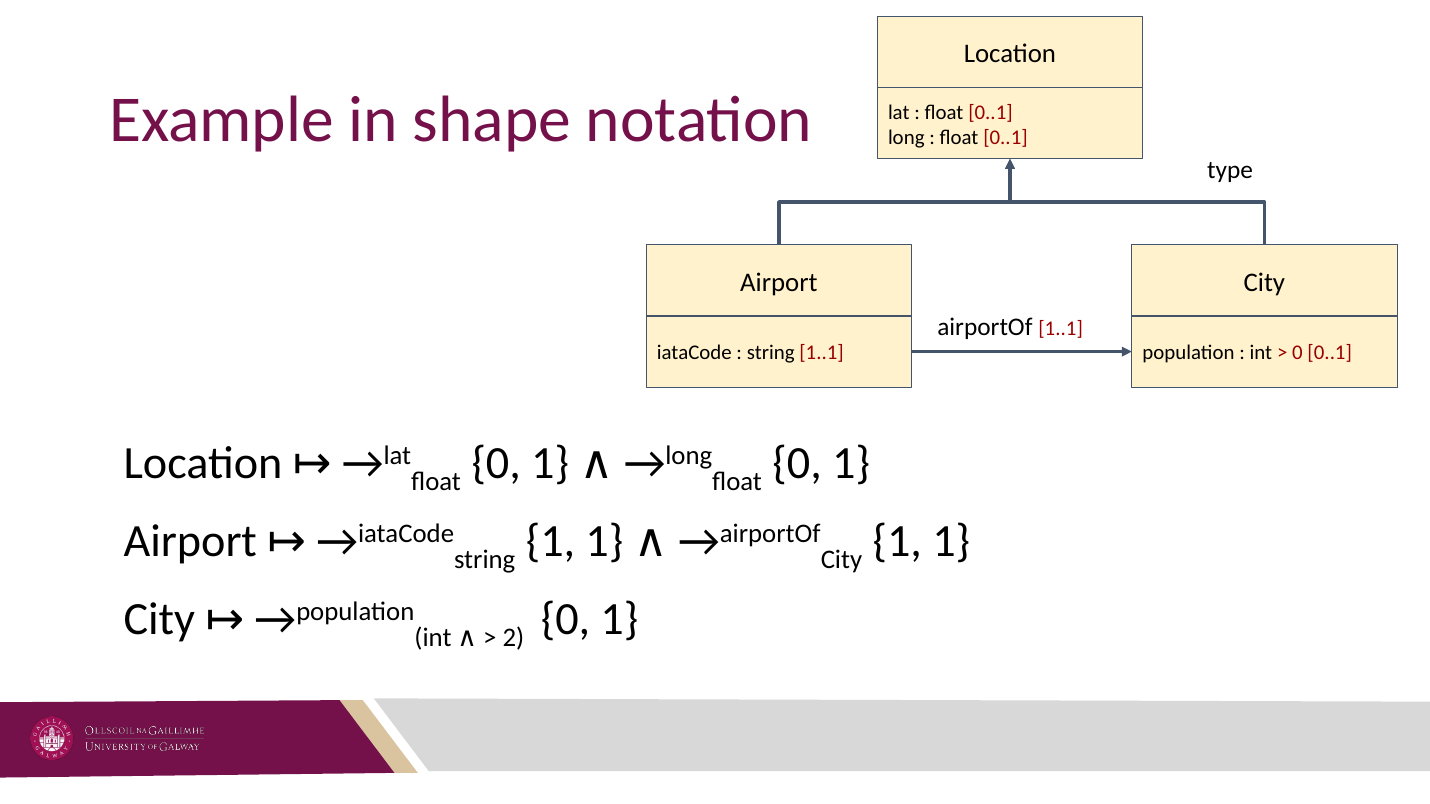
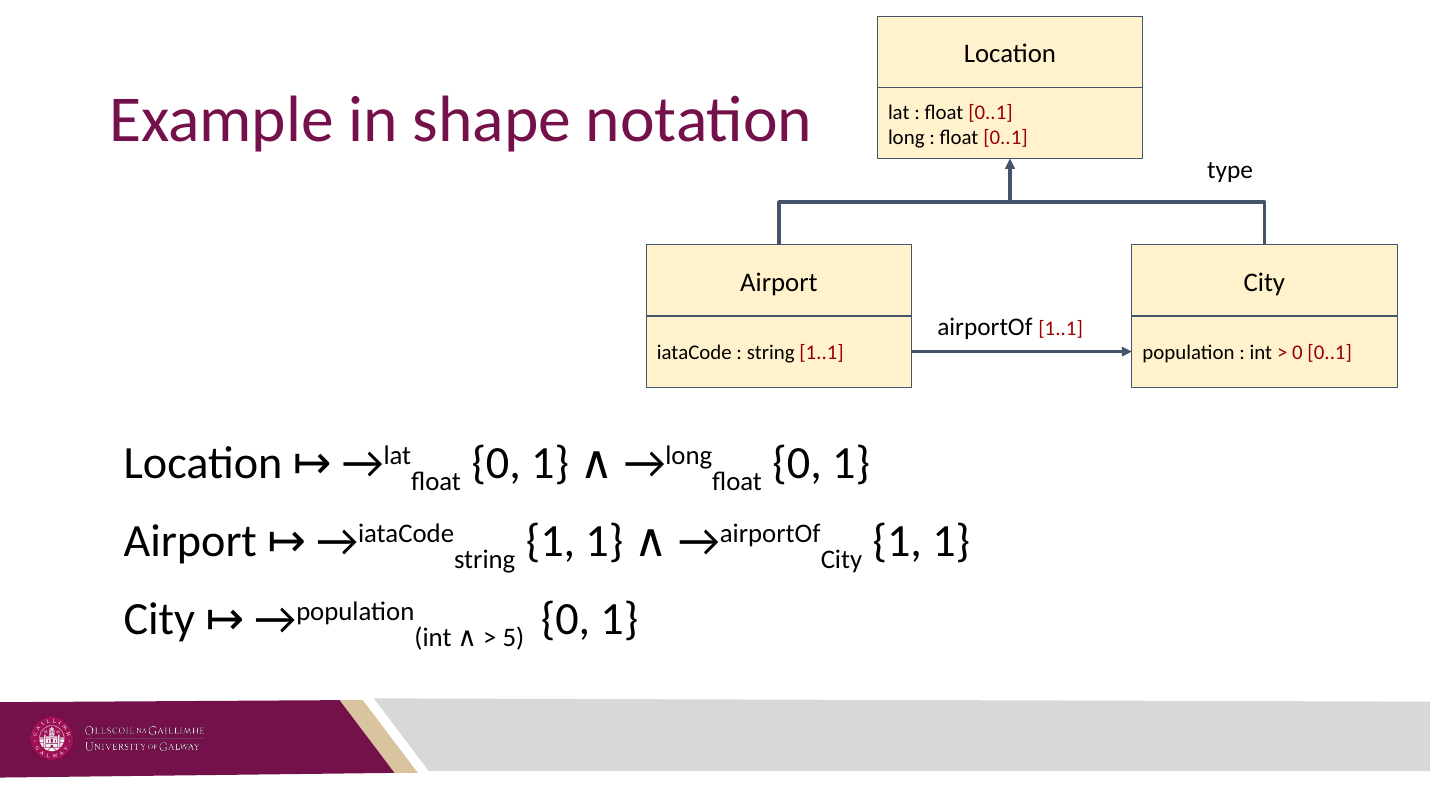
2: 2 -> 5 (513, 638)
